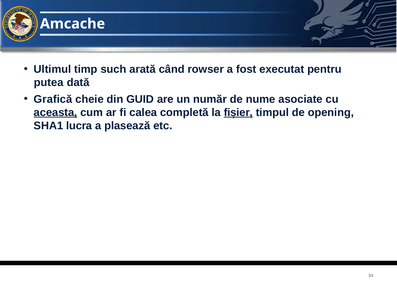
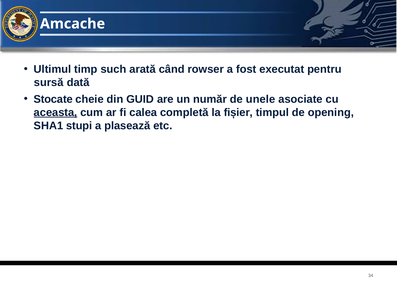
putea: putea -> sursă (49, 83)
Grafică: Grafică -> Stocate (53, 99)
nume: nume -> unele (261, 99)
fișier underline: present -> none (238, 112)
lucra: lucra -> stupi (79, 126)
